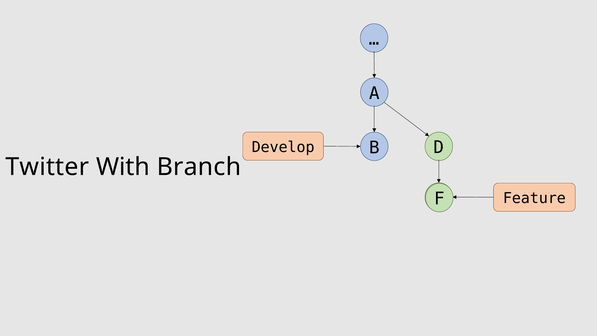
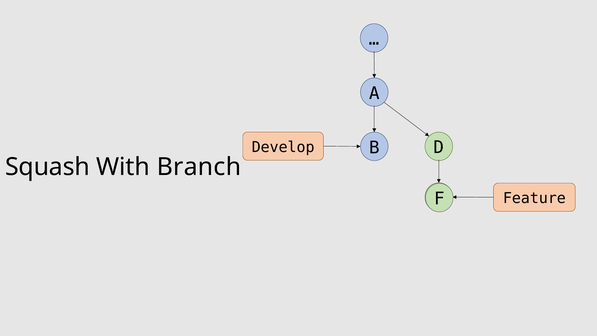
Twitter: Twitter -> Squash (47, 167)
